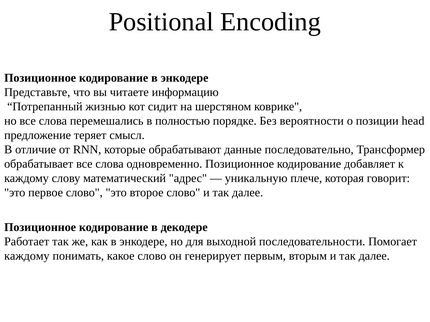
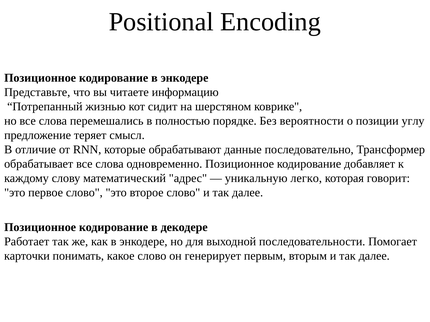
head: head -> углу (413, 121)
плече: плече -> легко (306, 178)
каждому: каждому -> карточки (27, 256)
